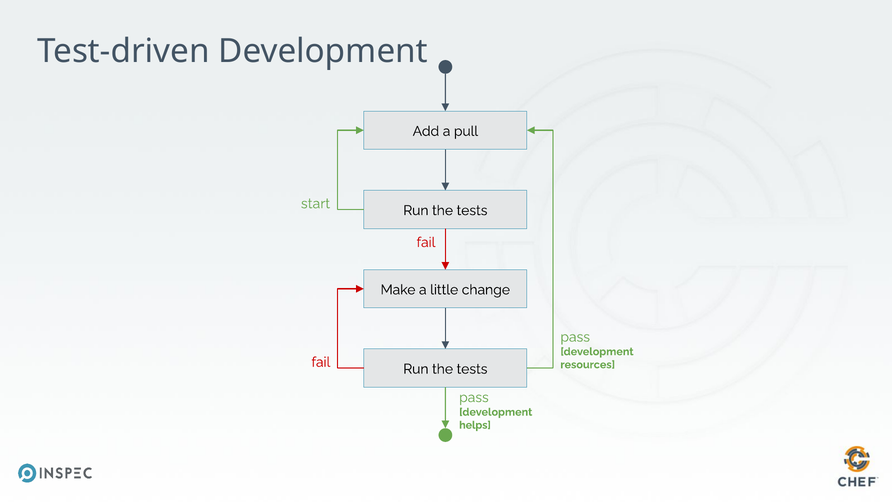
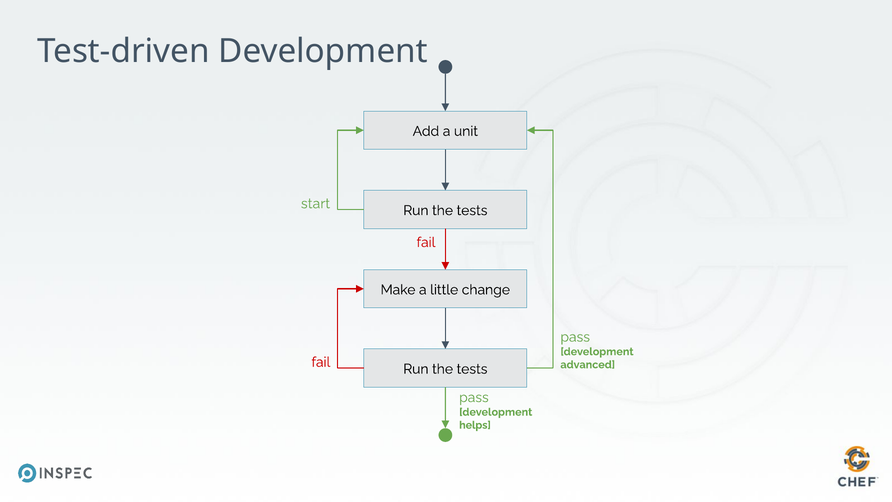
pull: pull -> unit (466, 131)
resources: resources -> advanced (588, 365)
